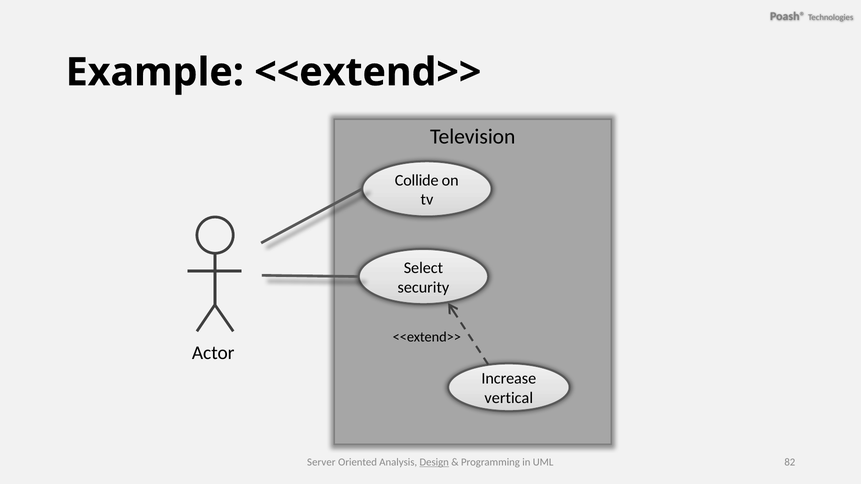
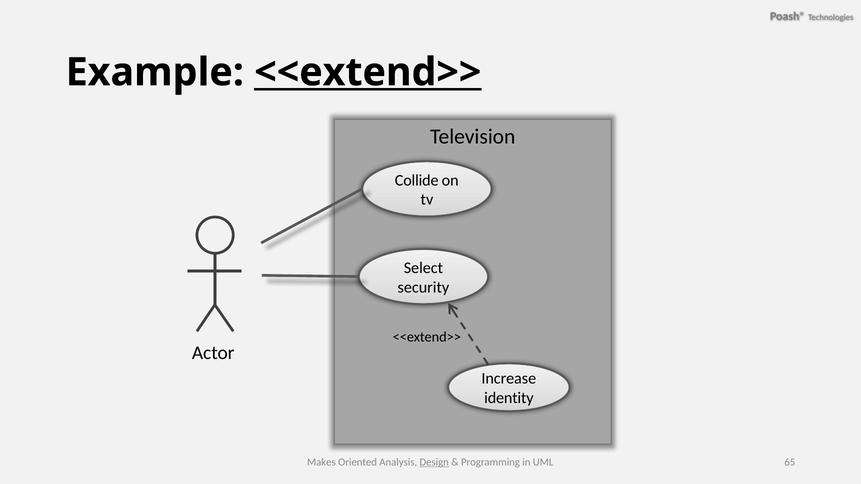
<<extend>> underline: none -> present (368, 72)
vertical: vertical -> identity (509, 398)
Server: Server -> Makes (321, 462)
82: 82 -> 65 (790, 462)
